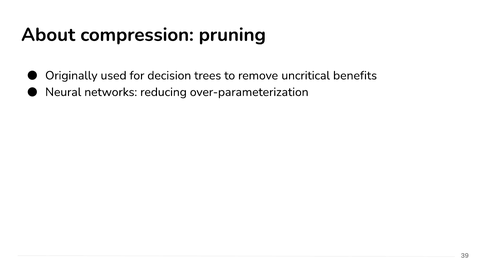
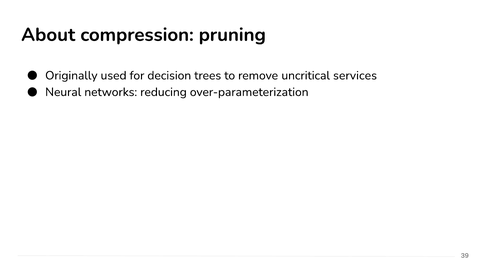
benefits: benefits -> services (355, 75)
